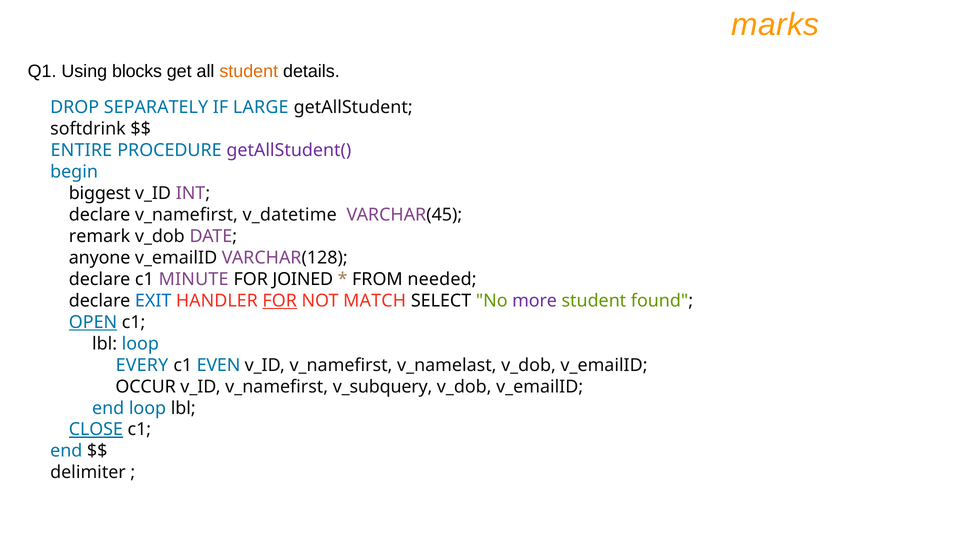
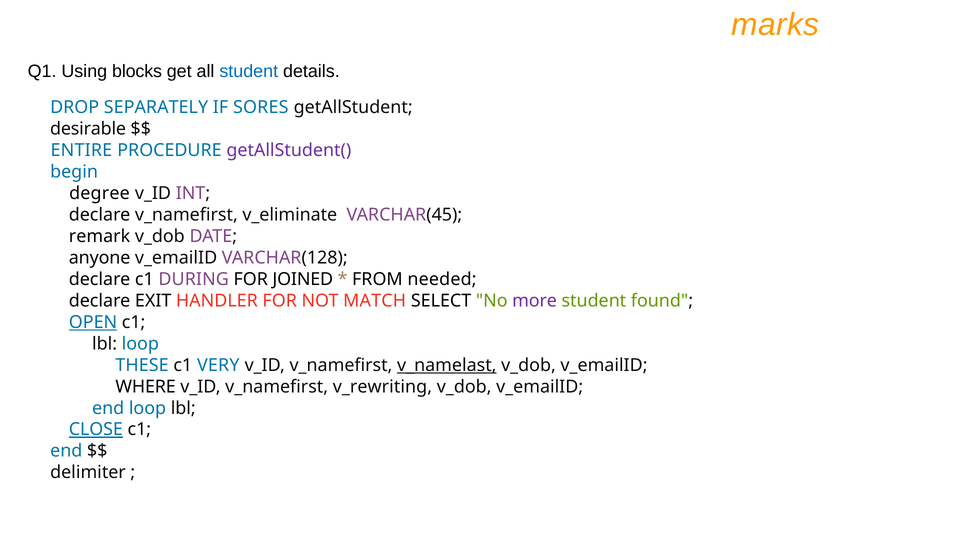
student colour: orange -> blue (249, 71)
LARGE: LARGE -> SORES (261, 107)
softdrink: softdrink -> desirable (88, 129)
biggest: biggest -> degree (99, 193)
v_datetime: v_datetime -> v_eliminate (290, 215)
MINUTE: MINUTE -> DURING (194, 279)
EXIT colour: blue -> black (153, 301)
FOR underline: present -> none (280, 301)
EVERY: EVERY -> THESE (142, 365)
EVEN: EVEN -> VERY (218, 365)
v_namelast underline: none -> present (447, 365)
OCCUR: OCCUR -> WHERE (146, 387)
v_subquery: v_subquery -> v_rewriting (382, 387)
